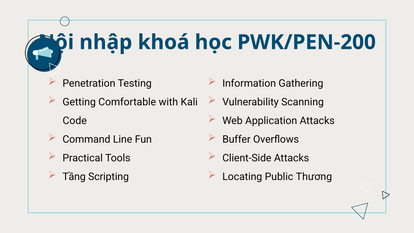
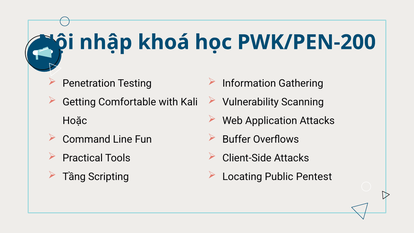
Code: Code -> Hoặc (75, 121)
Thương: Thương -> Pentest (314, 177)
